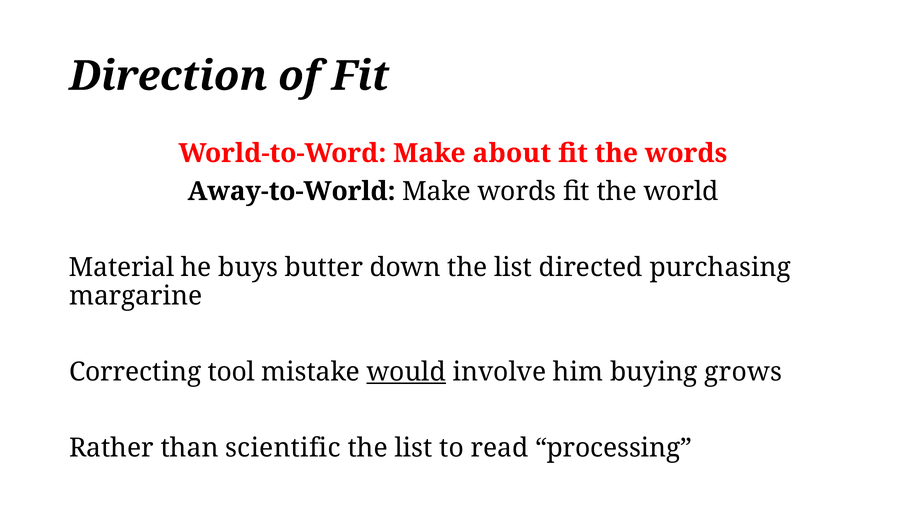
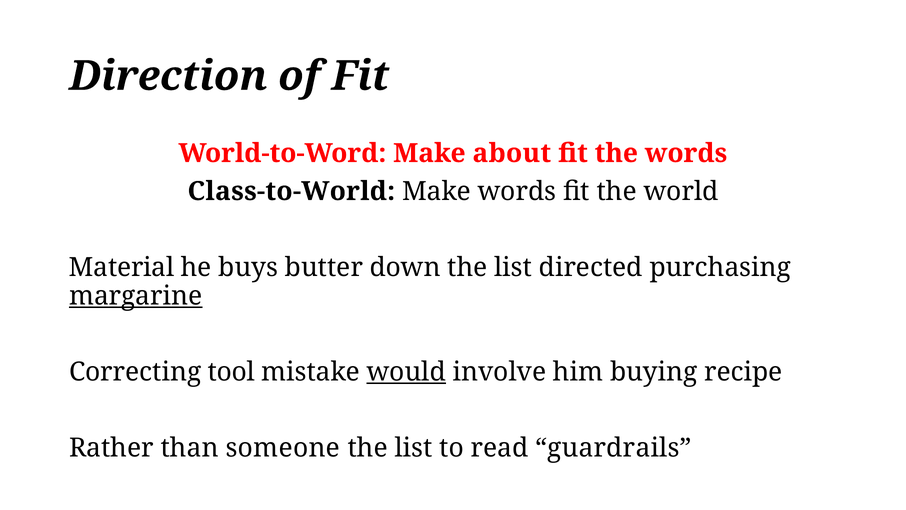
Away-to-World: Away-to-World -> Class-to-World (291, 191)
margarine underline: none -> present (136, 296)
grows: grows -> recipe (743, 372)
scientific: scientific -> someone (283, 448)
processing: processing -> guardrails (613, 448)
